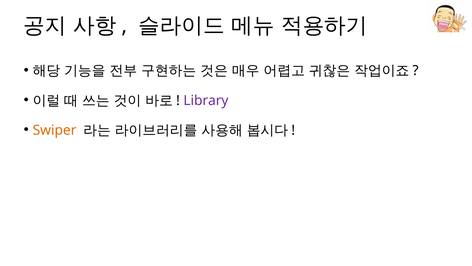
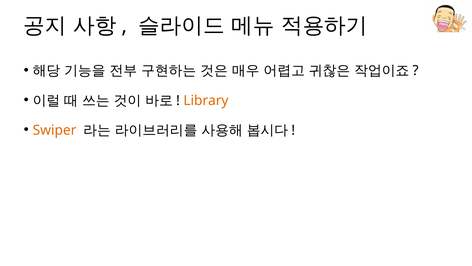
Library colour: purple -> orange (206, 100)
